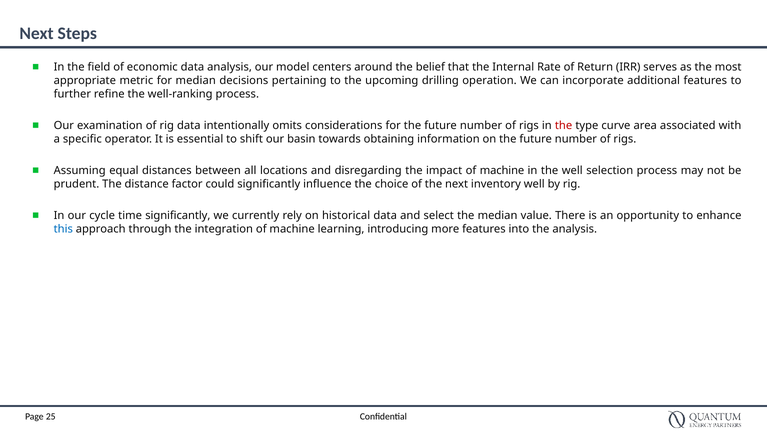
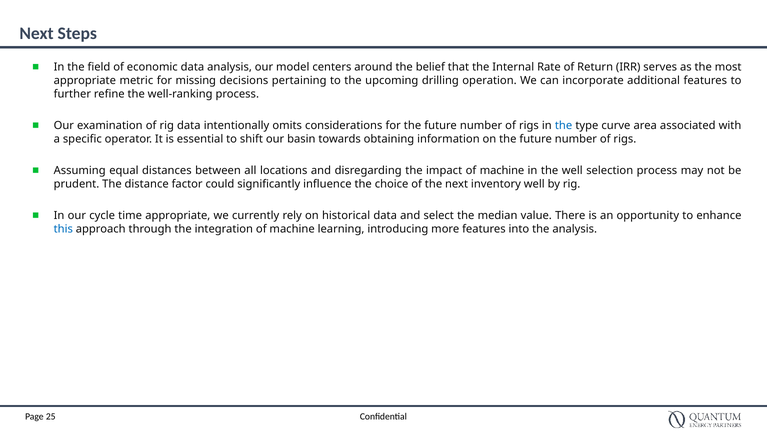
for median: median -> missing (196, 81)
the colour: red -> blue (564, 126)
time significantly: significantly -> appropriate (178, 216)
